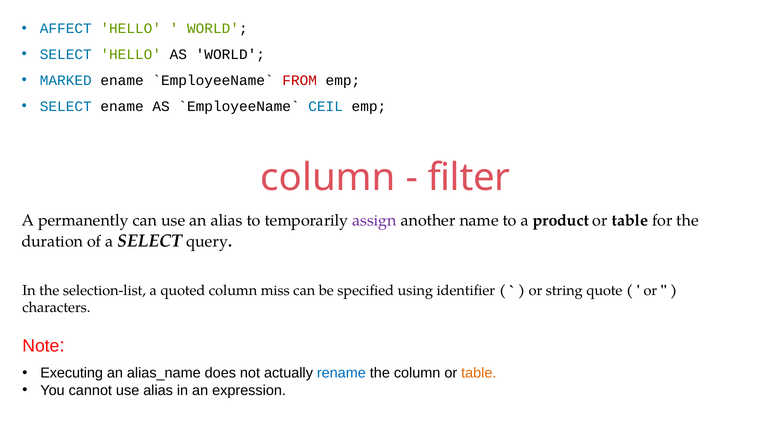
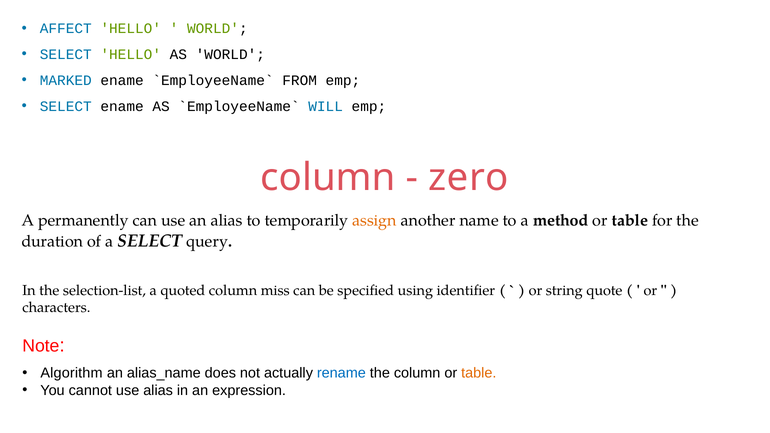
FROM colour: red -> black (300, 80)
CEIL: CEIL -> WILL (326, 106)
filter: filter -> zero (469, 178)
assign colour: purple -> orange (374, 221)
product: product -> method (561, 221)
Executing: Executing -> Algorithm (72, 373)
